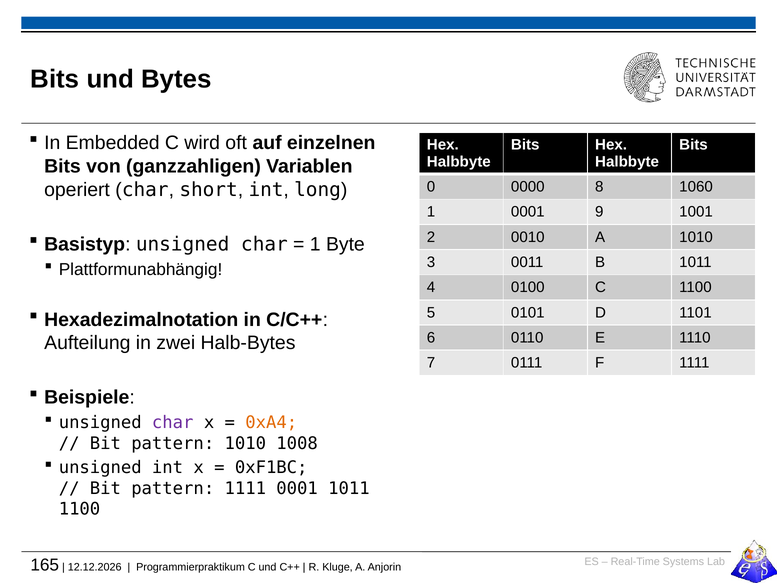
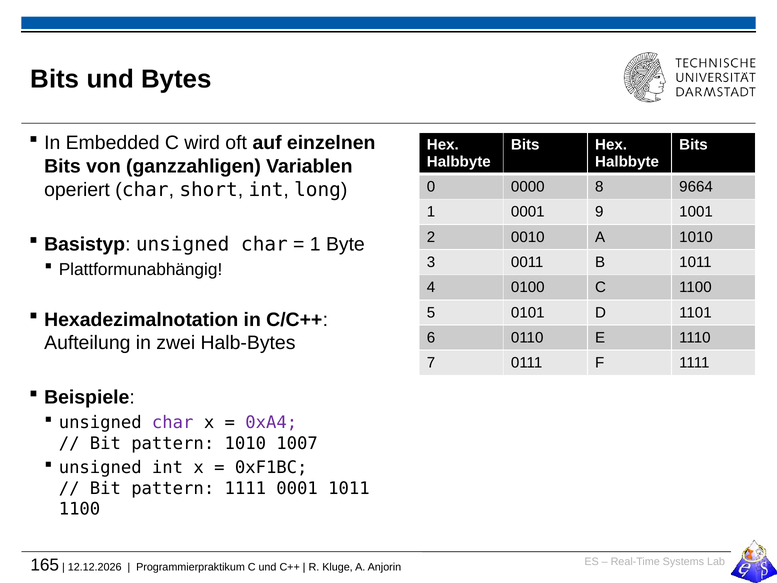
1060: 1060 -> 9664 (696, 187)
0xA4 colour: orange -> purple (271, 423)
1008: 1008 -> 1007 (297, 443)
